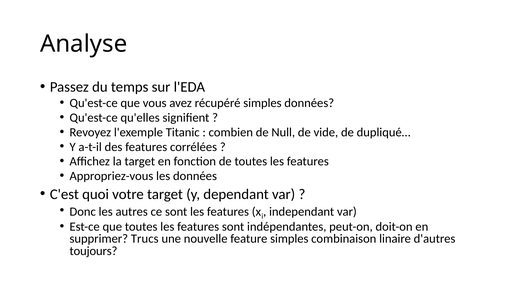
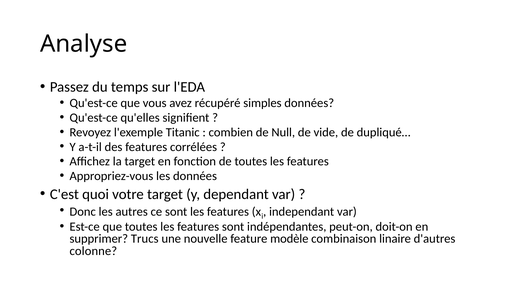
feature simples: simples -> modèle (289, 239)
toujours: toujours -> colonne (93, 251)
